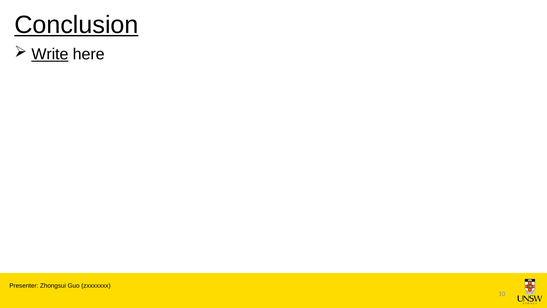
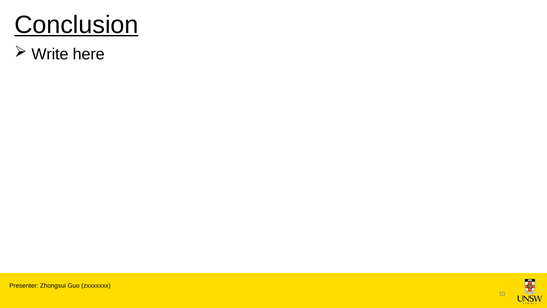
Write underline: present -> none (50, 54)
